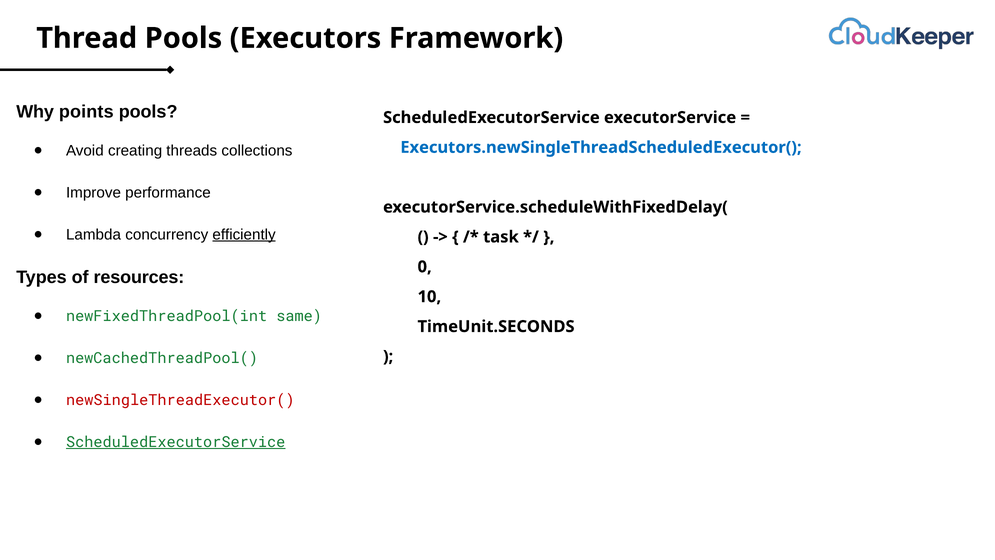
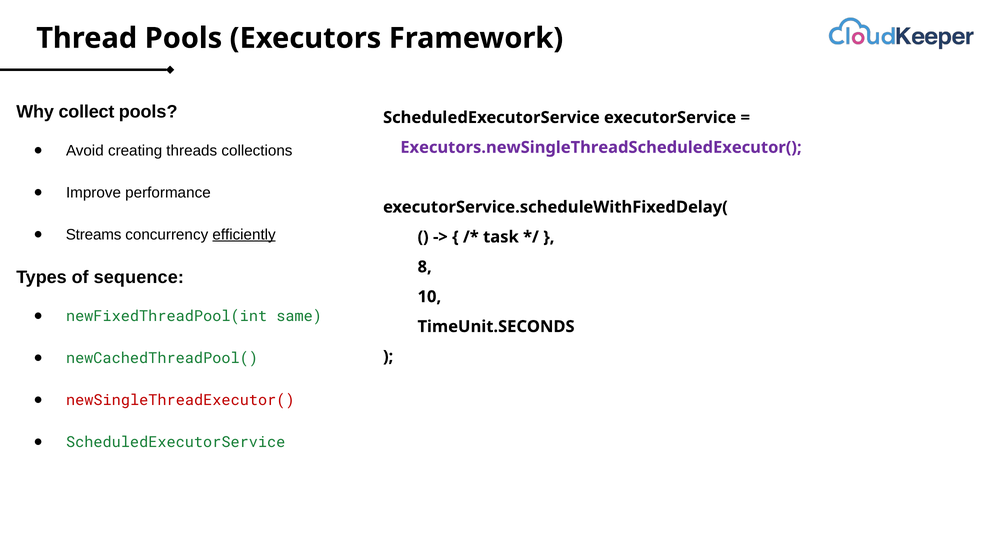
points: points -> collect (86, 112)
Executors.newSingleThreadScheduledExecutor( colour: blue -> purple (601, 147)
Lambda: Lambda -> Streams (94, 234)
0: 0 -> 8 (425, 267)
resources: resources -> sequence (139, 277)
ScheduledExecutorService underline: present -> none (176, 442)
